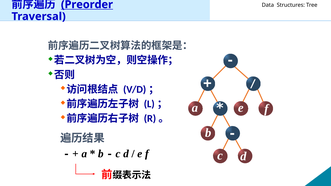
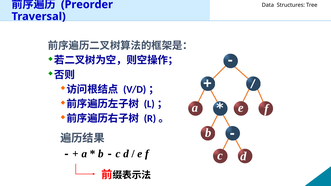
Preorder underline: present -> none (87, 5)
